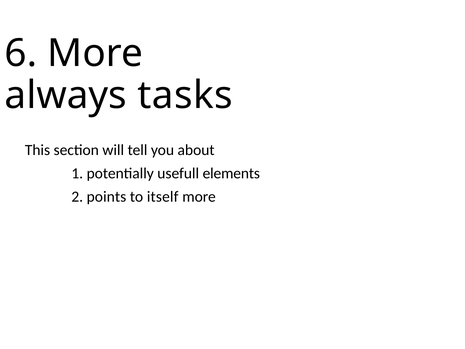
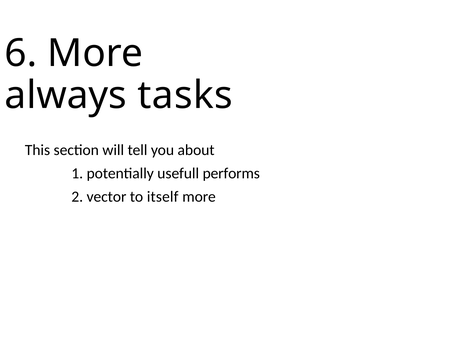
elements: elements -> performs (231, 173)
points: points -> vector (107, 196)
